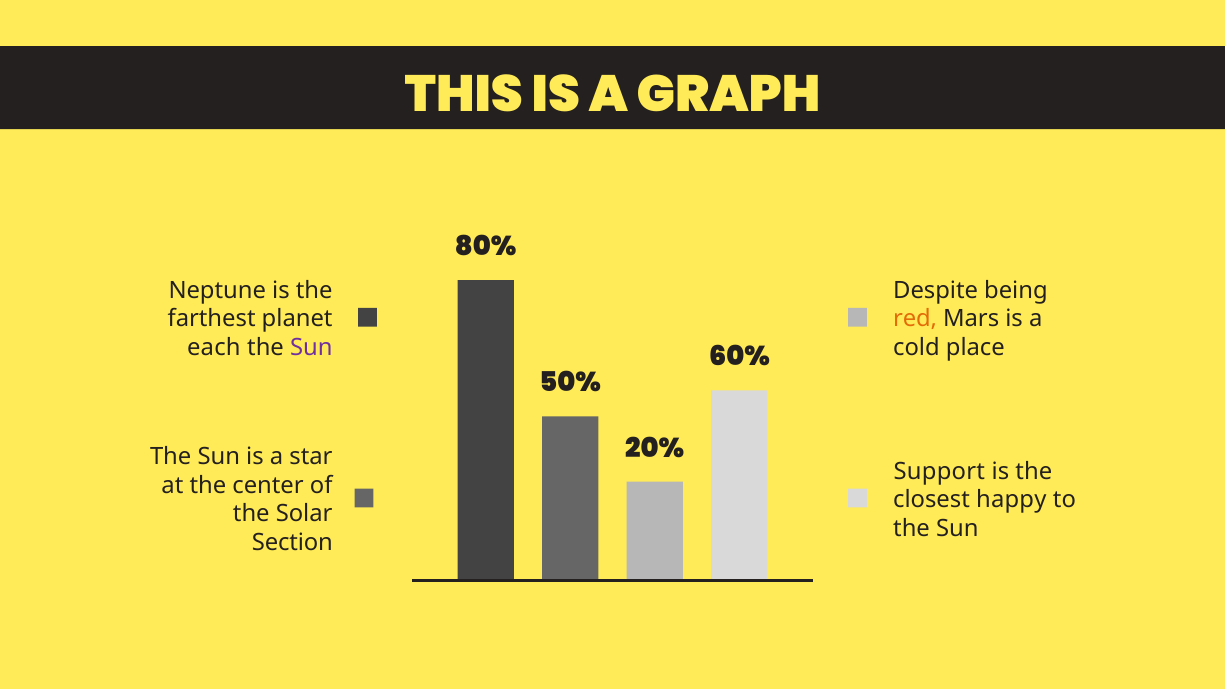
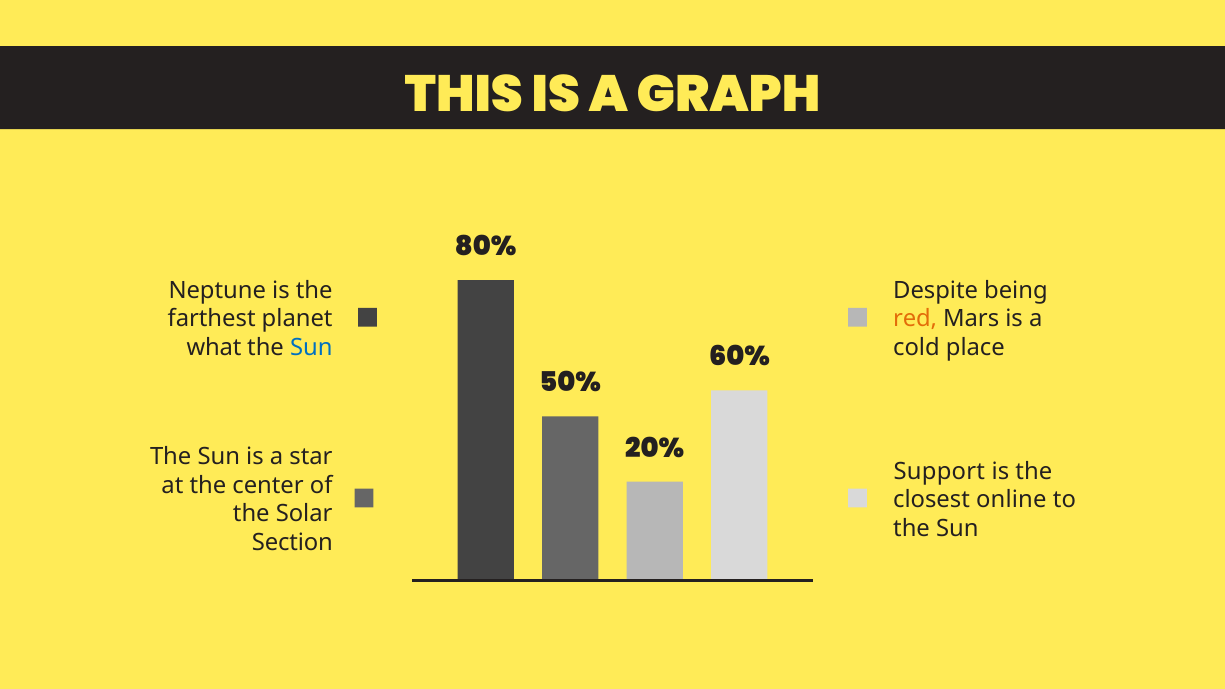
each: each -> what (214, 348)
Sun colour: purple -> blue (311, 348)
happy: happy -> online (1011, 500)
